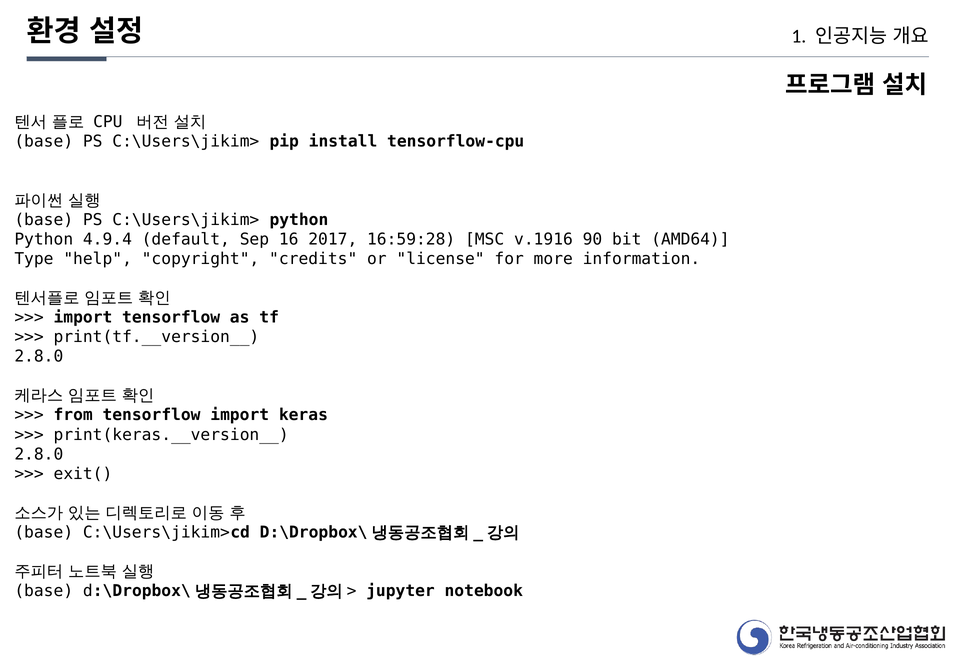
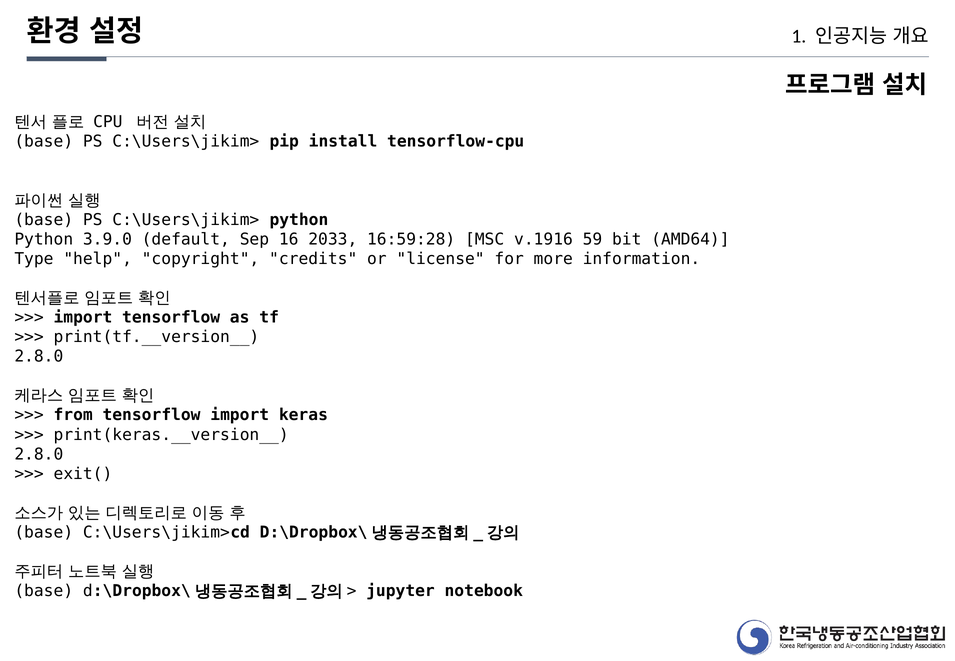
4.9.4: 4.9.4 -> 3.9.0 (107, 239)
2017: 2017 -> 2033 (333, 239)
90: 90 -> 59 (592, 239)
